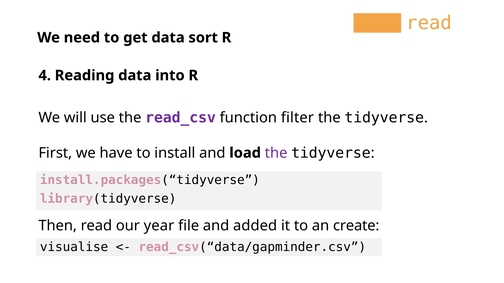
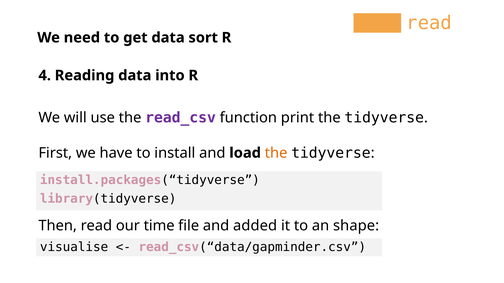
filter: filter -> print (298, 118)
the colour: purple -> orange (276, 153)
year: year -> time (159, 226)
create: create -> shape (356, 226)
